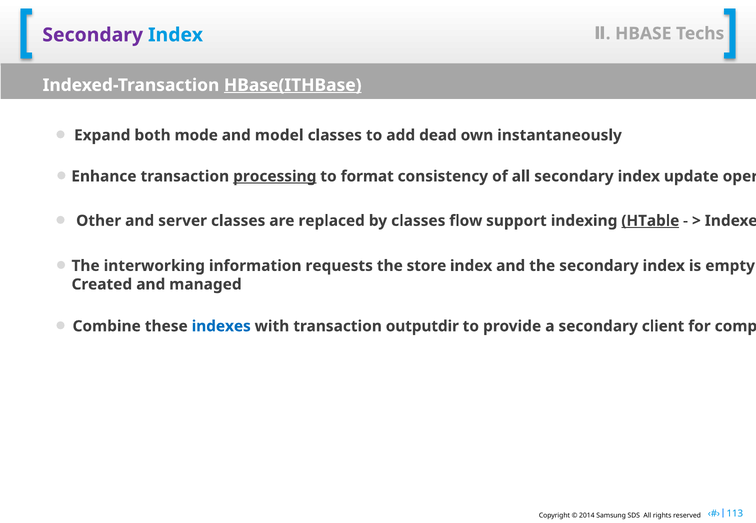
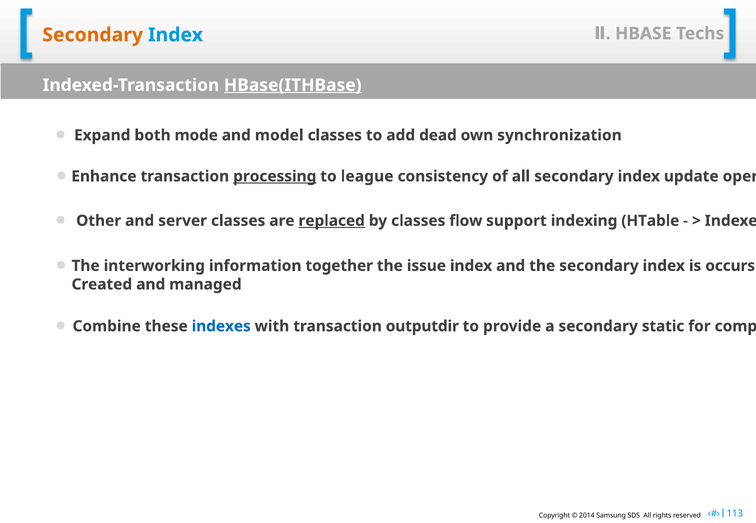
Secondary colour: purple -> orange (93, 35)
instantaneously: instantaneously -> synchronization (559, 135)
format: format -> league (367, 176)
replaced underline: none -> present (332, 221)
HTable underline: present -> none (650, 221)
requests: requests -> together (339, 266)
store: store -> issue (426, 266)
empty: empty -> occurs (730, 266)
client: client -> static (663, 326)
